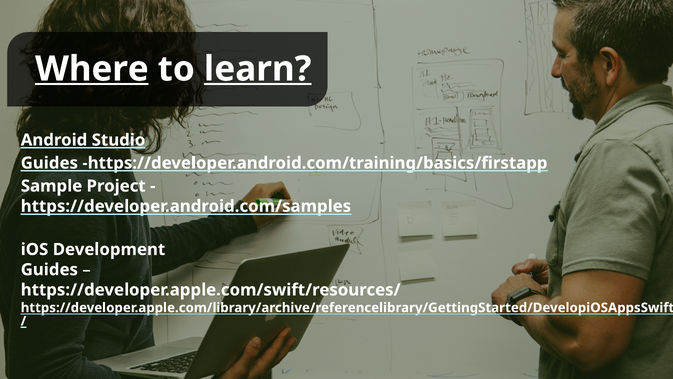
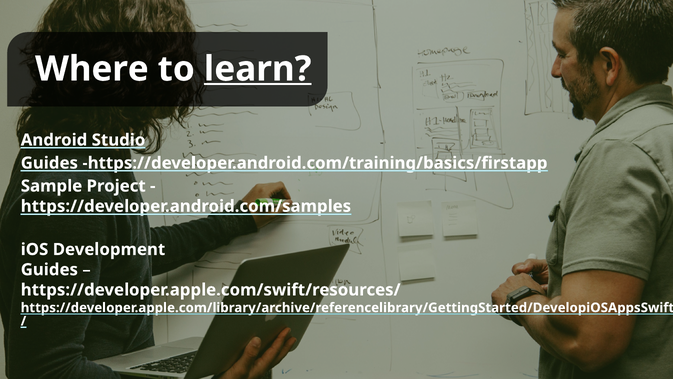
Where underline: present -> none (92, 69)
